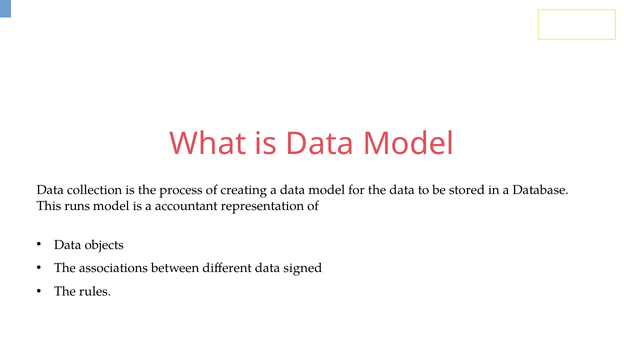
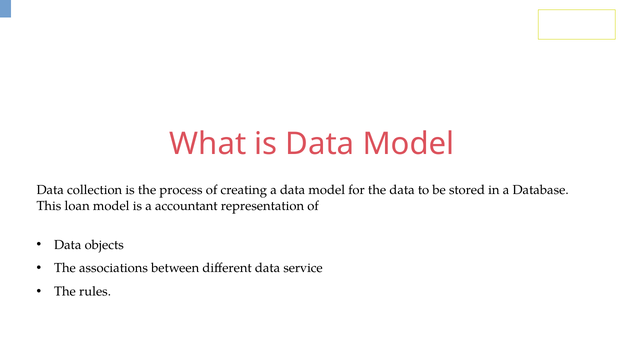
runs: runs -> loan (77, 206)
signed: signed -> service (303, 268)
